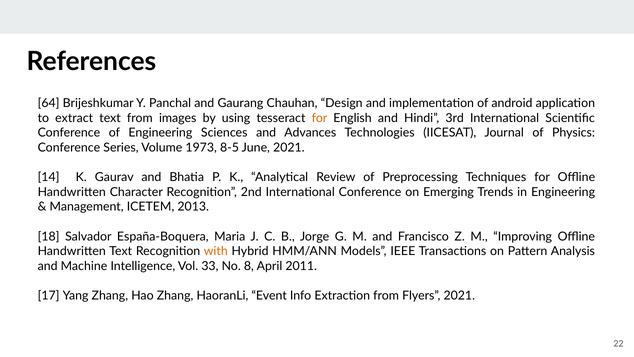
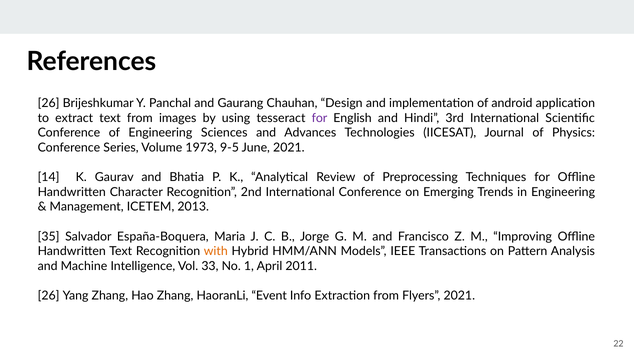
64: 64 -> 26 (49, 103)
for colour: orange -> purple (320, 118)
8-5: 8-5 -> 9-5 (230, 147)
18: 18 -> 35 (49, 236)
8: 8 -> 1 (249, 266)
17: 17 -> 26 (49, 295)
